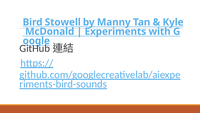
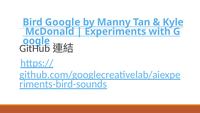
Stowell: Stowell -> Google (63, 22)
